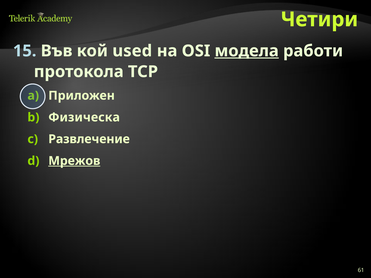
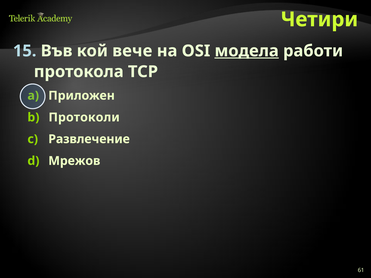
used: used -> вече (132, 51)
Физическа: Физическа -> Протоколи (84, 117)
Мрежов underline: present -> none (74, 161)
